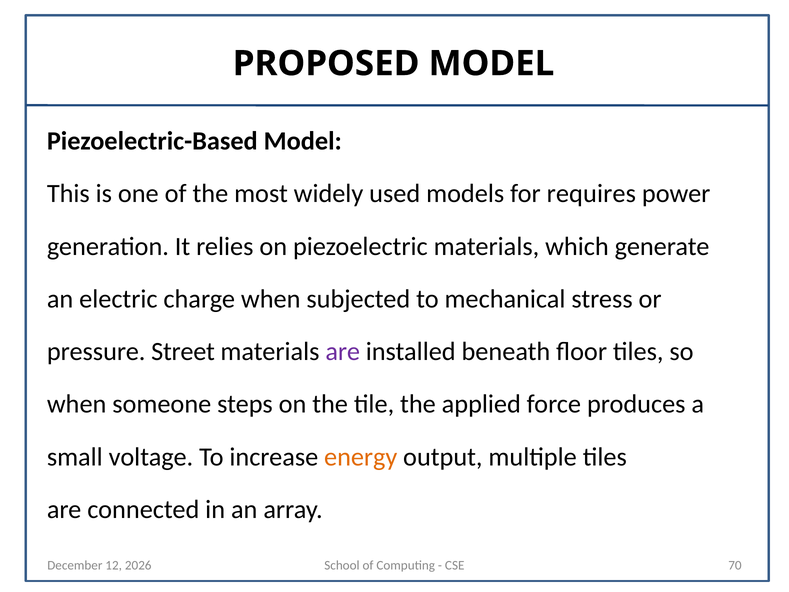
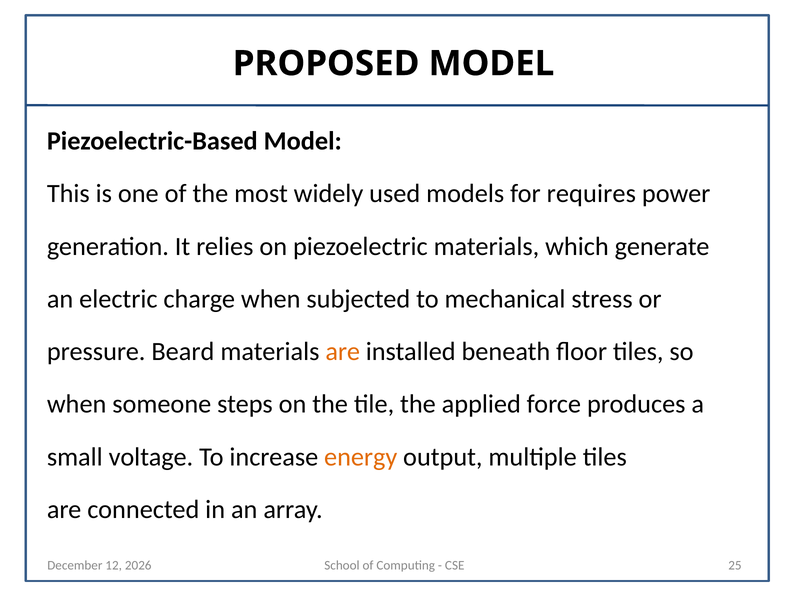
Street: Street -> Beard (183, 351)
are colour: purple -> orange (343, 351)
70: 70 -> 25 (735, 565)
